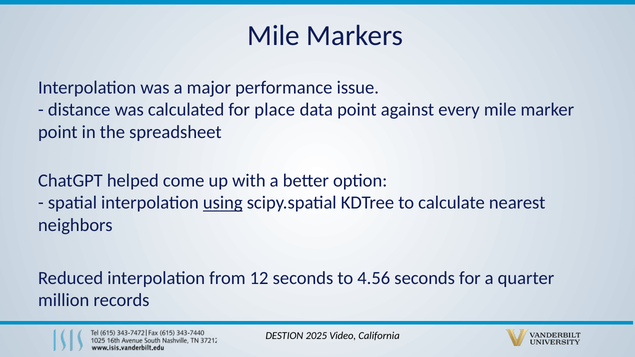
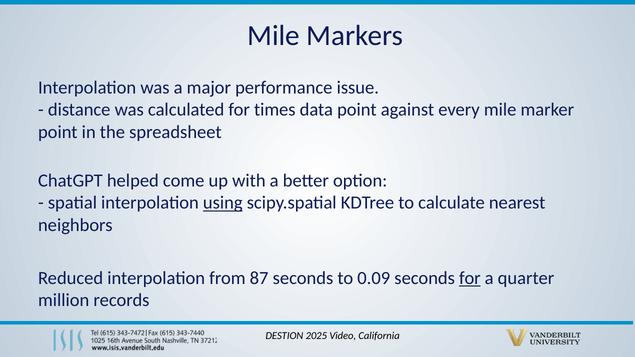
place: place -> times (275, 110)
12: 12 -> 87 (259, 278)
4.56: 4.56 -> 0.09 (374, 278)
for underline: none -> present (470, 278)
